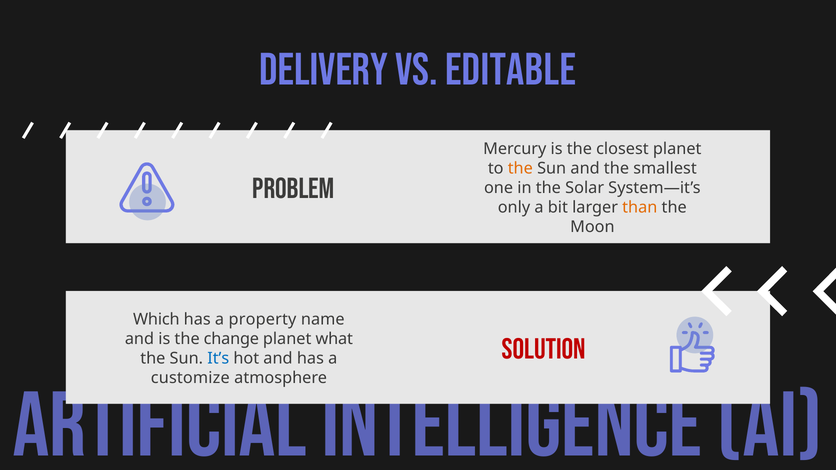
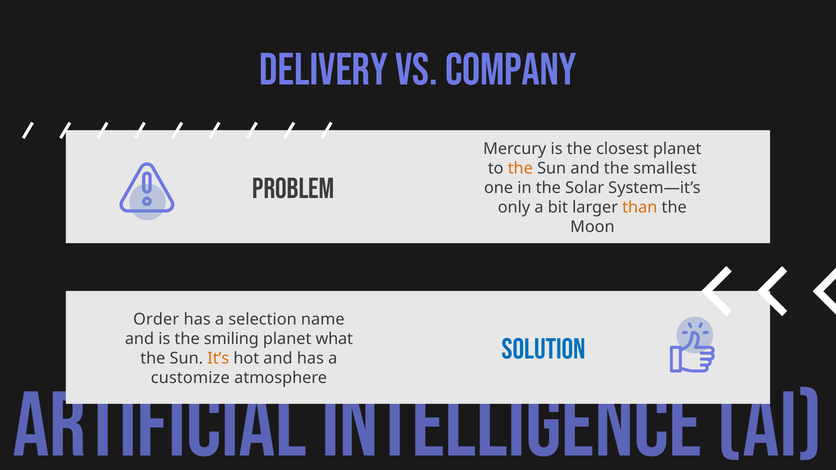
EDITABLE: EDITABLE -> COMPANY (511, 70)
Which: Which -> Order (156, 319)
property: property -> selection (263, 319)
change: change -> smiling (231, 339)
solution colour: red -> blue (544, 350)
It’s colour: blue -> orange (218, 358)
